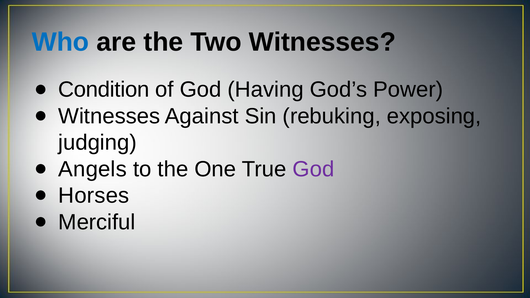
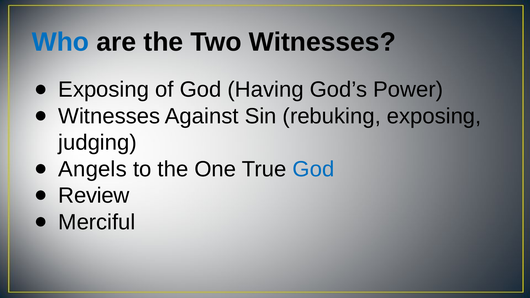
Condition: Condition -> Exposing (104, 90)
God colour: purple -> blue (313, 169)
Horses: Horses -> Review (94, 196)
